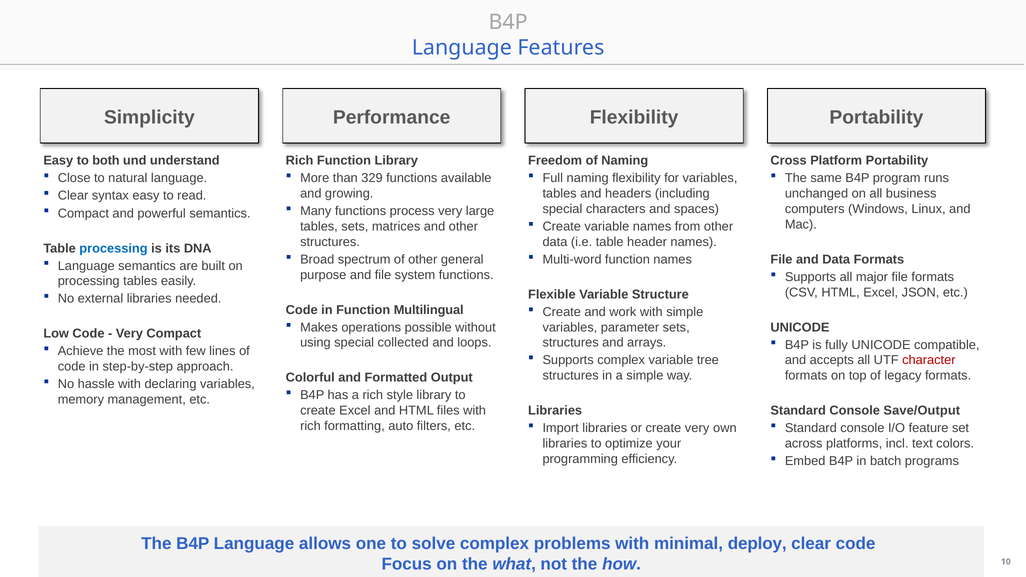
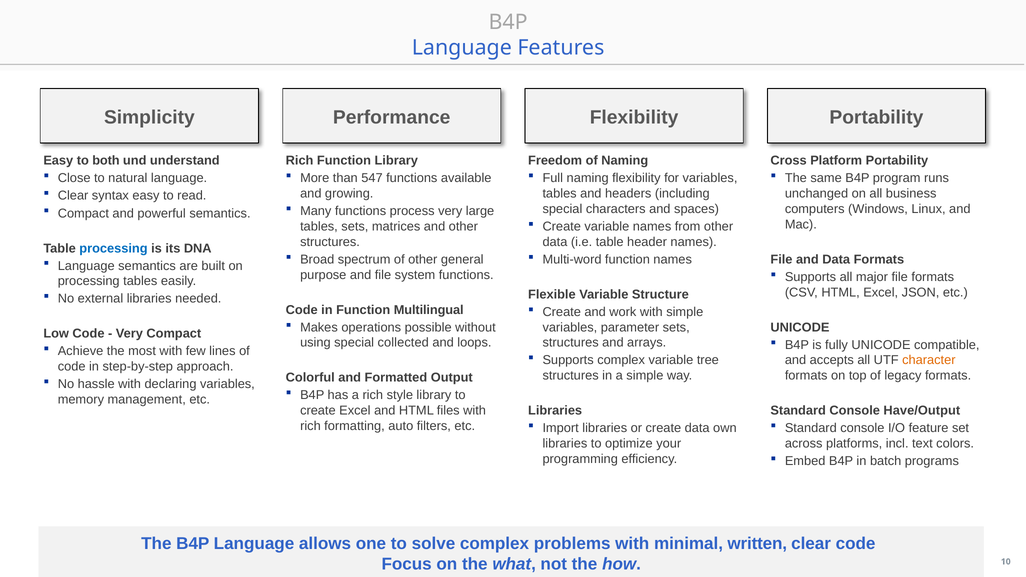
329: 329 -> 547 (372, 178)
character colour: red -> orange (929, 360)
Save/Output: Save/Output -> Have/Output (922, 411)
create very: very -> data (697, 428)
deploy: deploy -> written (757, 544)
